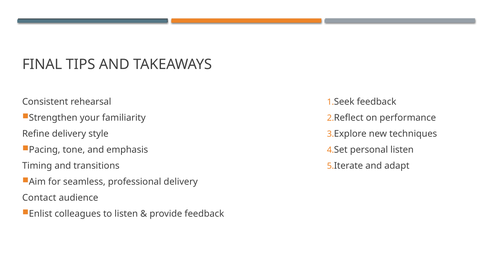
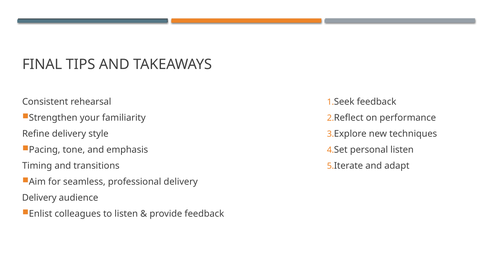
Contact: Contact -> Delivery (39, 198)
